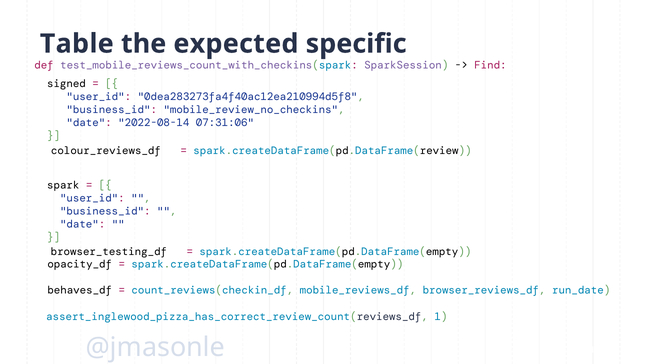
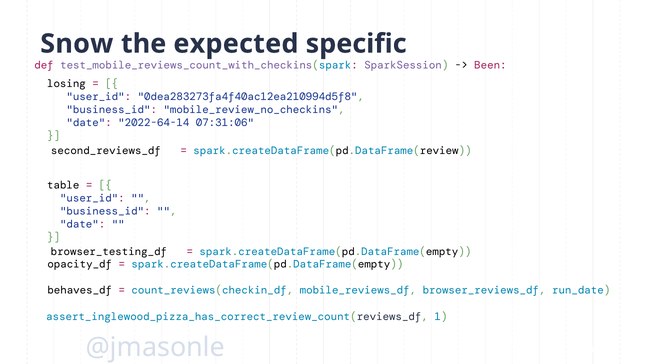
Table: Table -> Snow (77, 44)
Find: Find -> Been (490, 65)
signed: signed -> losing (66, 84)
2022-08-14: 2022-08-14 -> 2022-64-14 (154, 123)
colour_reviews_df: colour_reviews_df -> second_reviews_df (106, 150)
spark: spark -> table (63, 185)
